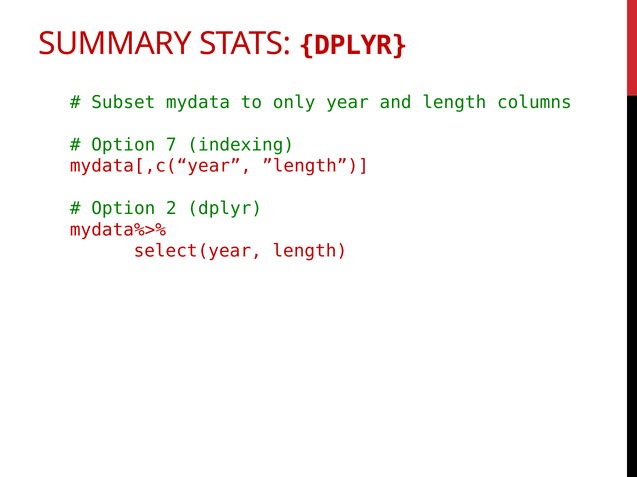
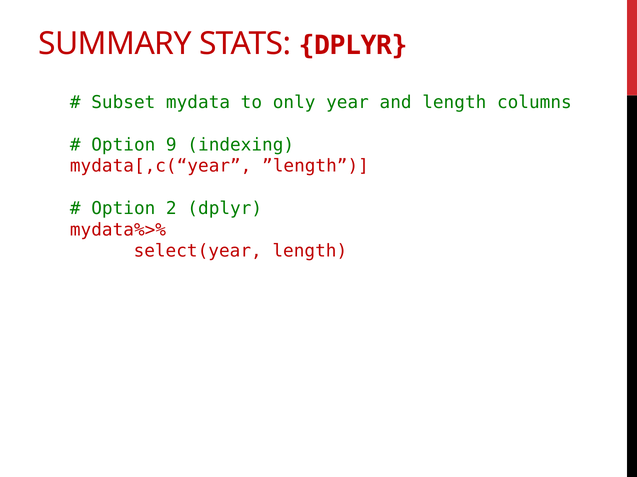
7: 7 -> 9 (171, 145)
